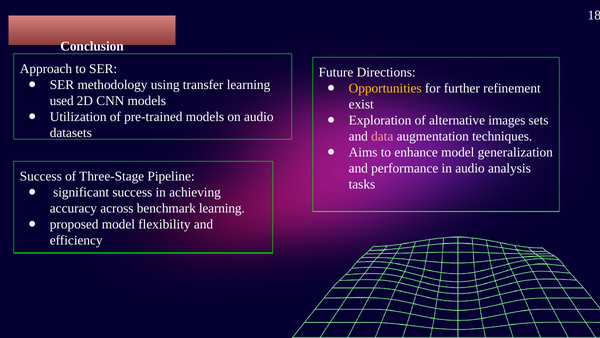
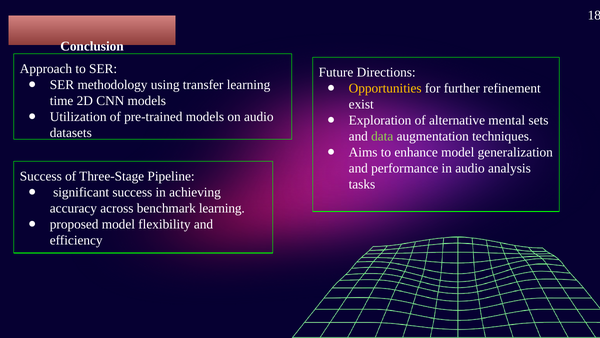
used: used -> time (62, 101)
images: images -> mental (507, 120)
data colour: pink -> light green (382, 136)
